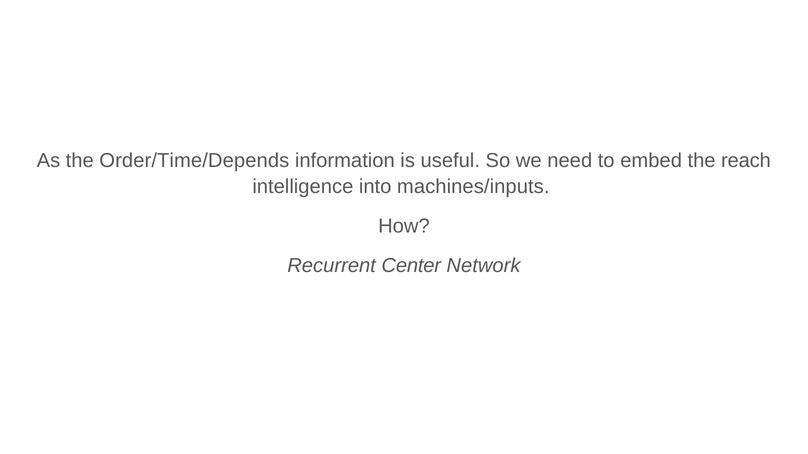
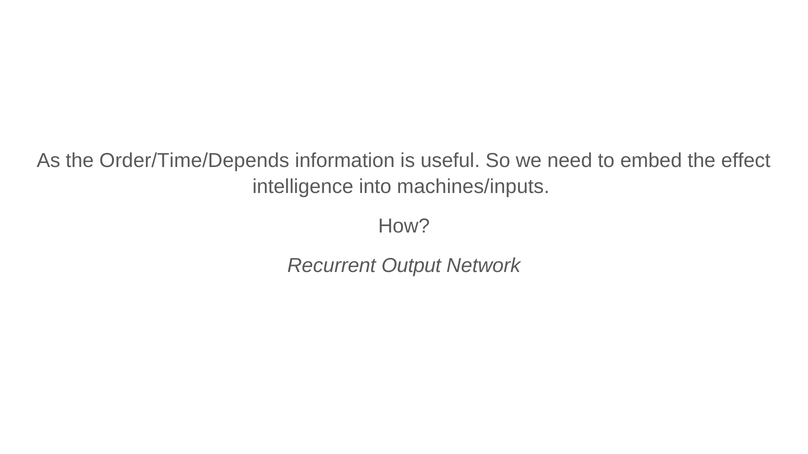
reach: reach -> effect (746, 161)
Center: Center -> Output (411, 266)
